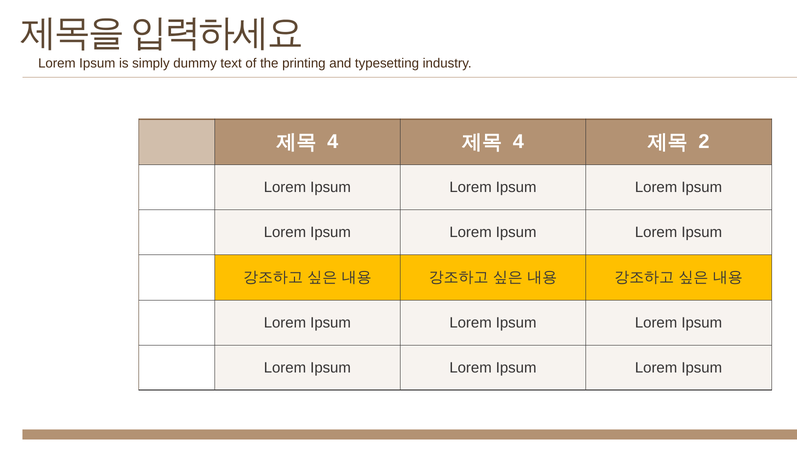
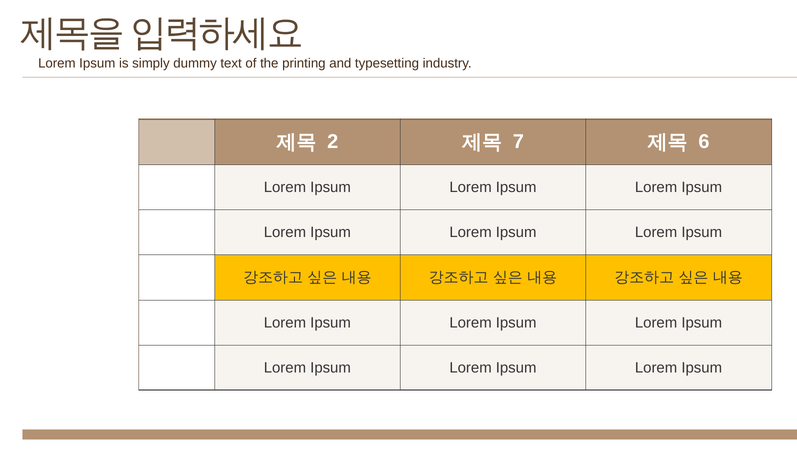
4: 4 -> 2 (333, 142)
4: 4 -> 7 (518, 142)
2: 2 -> 6 (704, 142)
